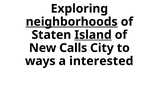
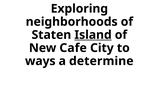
neighborhoods underline: present -> none (72, 22)
Calls: Calls -> Cafe (73, 48)
interested: interested -> determine (101, 61)
